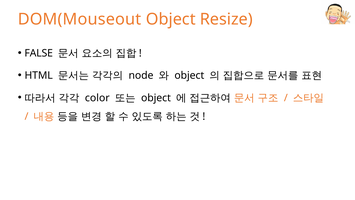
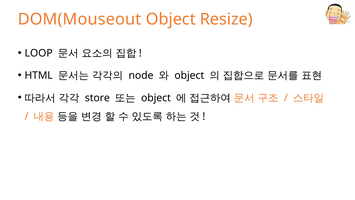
FALSE: FALSE -> LOOP (39, 53)
color: color -> store (97, 98)
